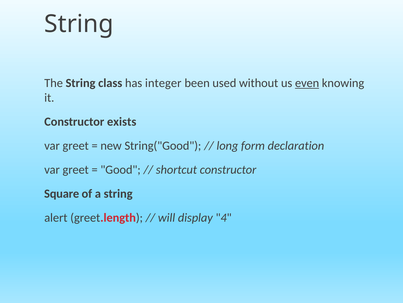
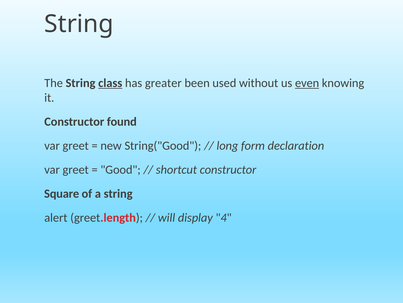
class underline: none -> present (110, 83)
integer: integer -> greater (163, 83)
exists: exists -> found (122, 121)
